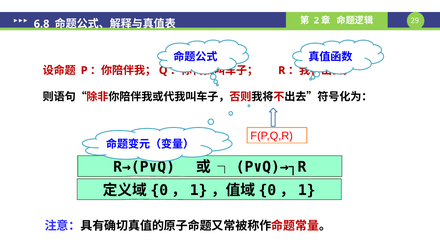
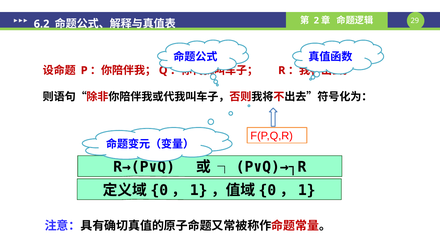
6.8: 6.8 -> 6.2 (42, 24)
